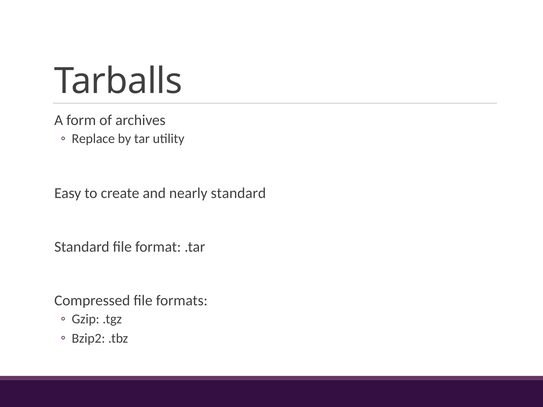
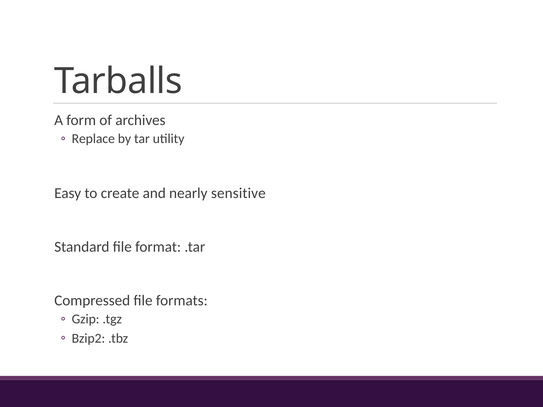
nearly standard: standard -> sensitive (238, 193)
